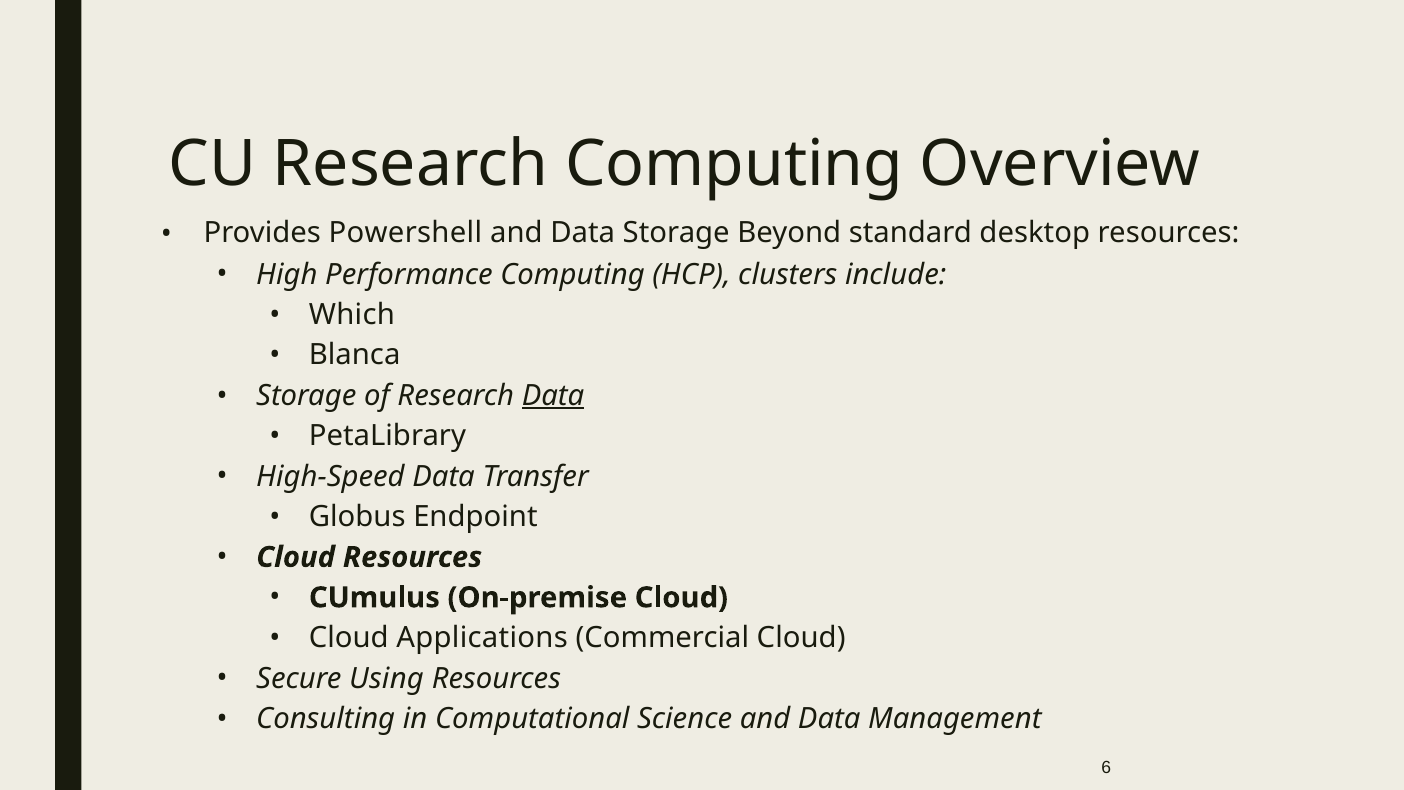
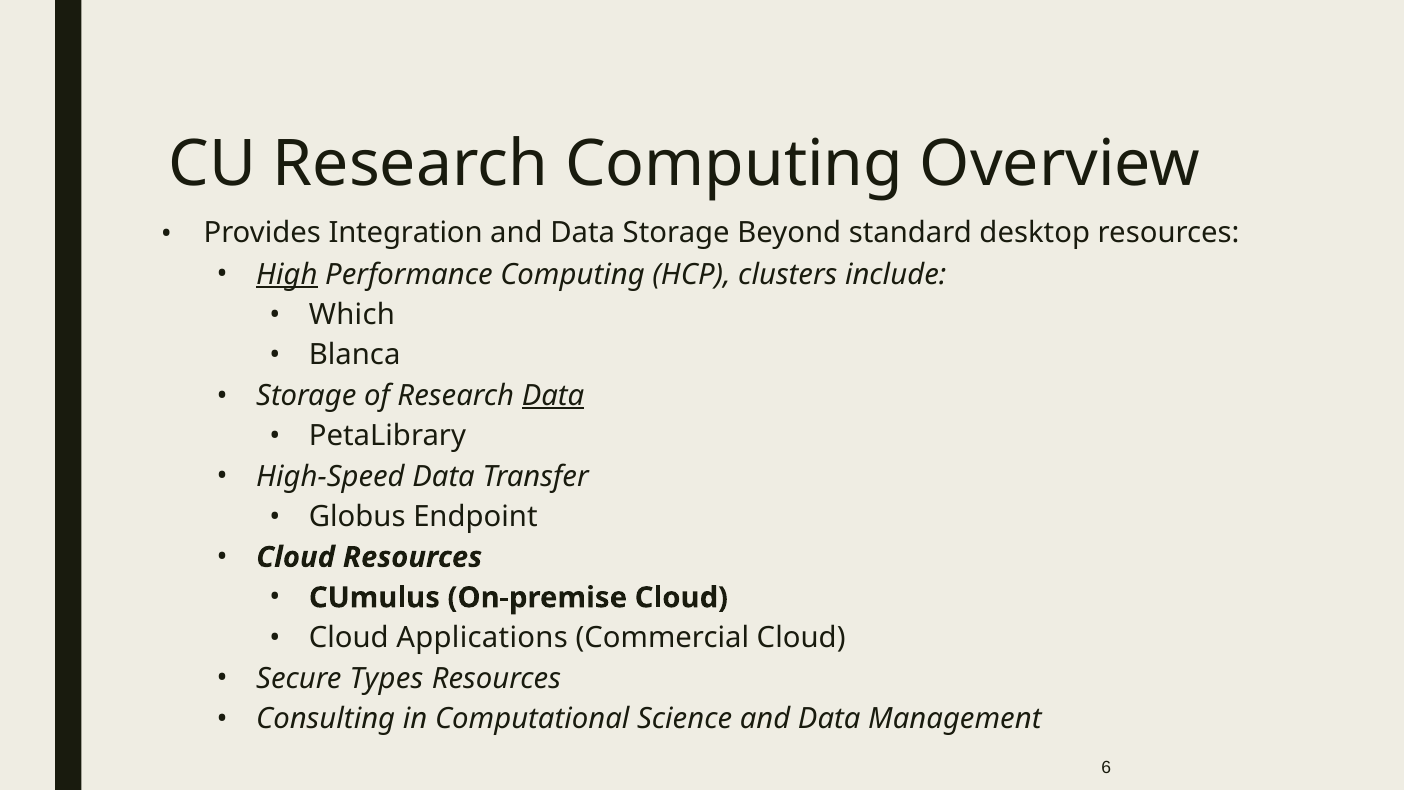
Powershell: Powershell -> Integration (406, 233)
High underline: none -> present (287, 274)
Using: Using -> Types (386, 678)
